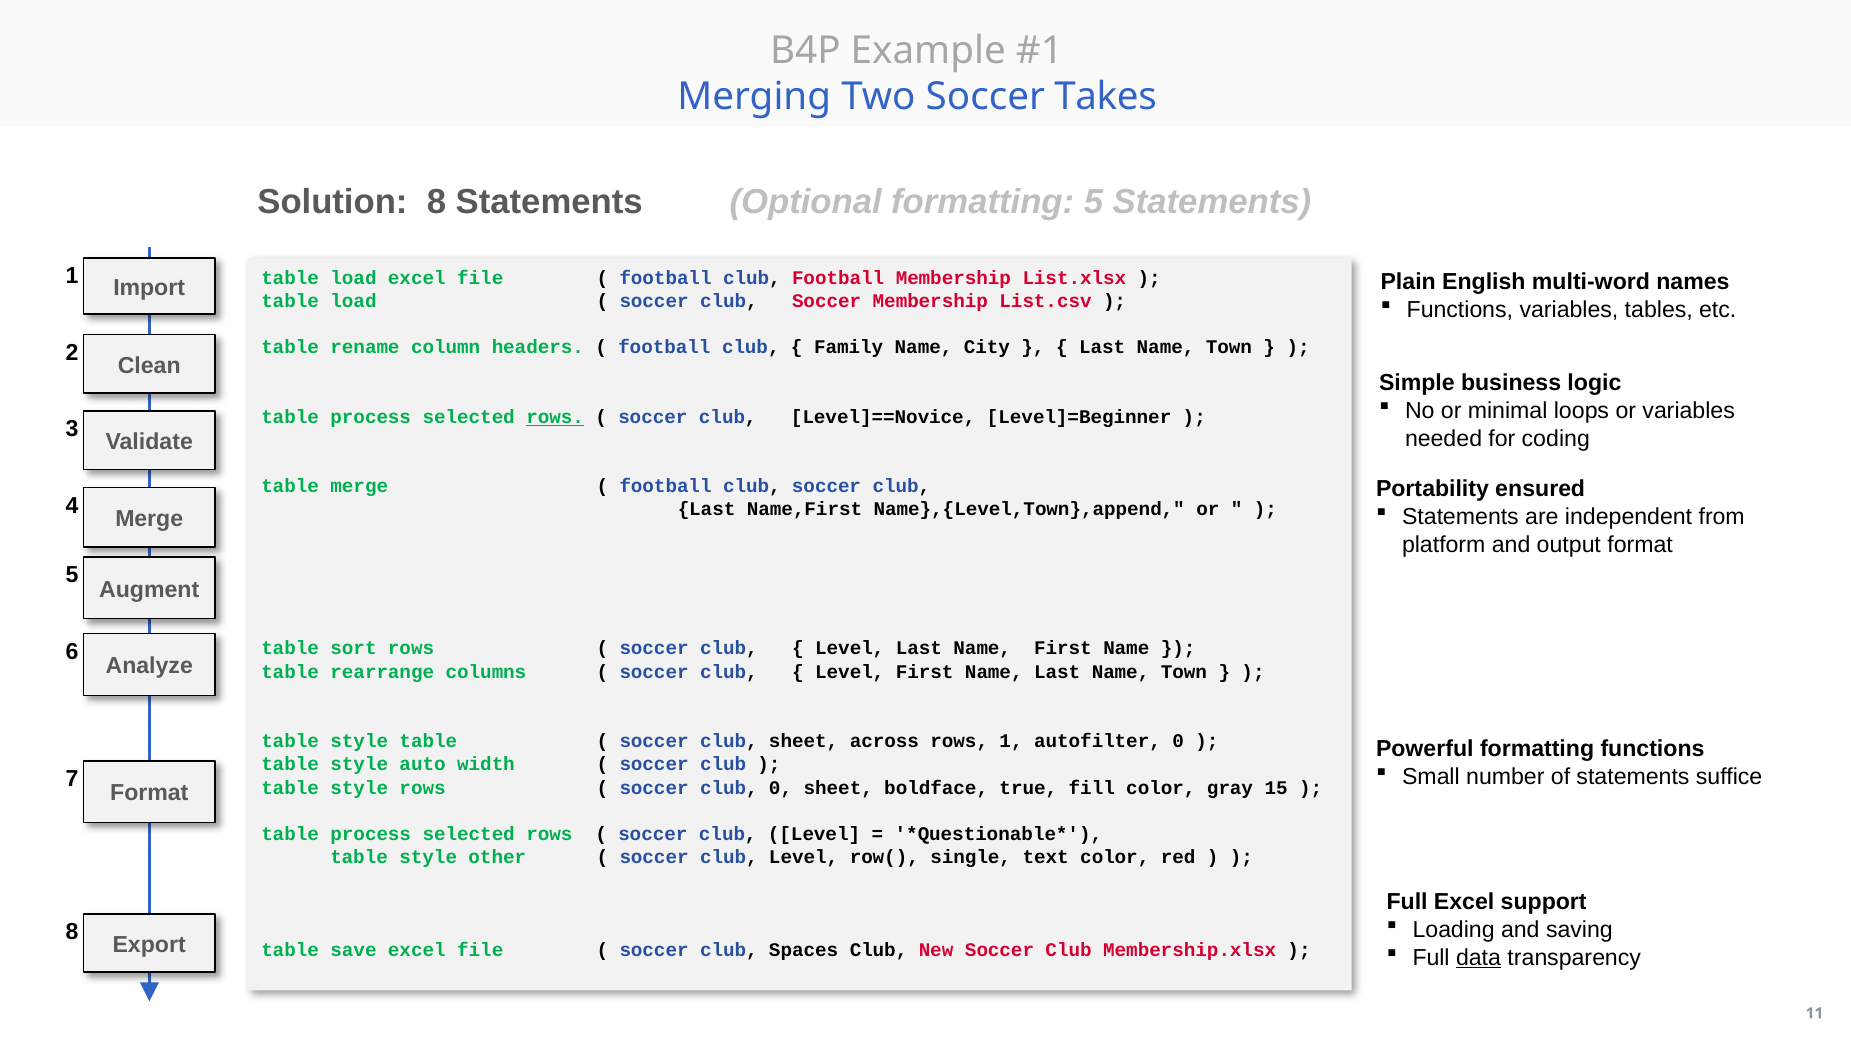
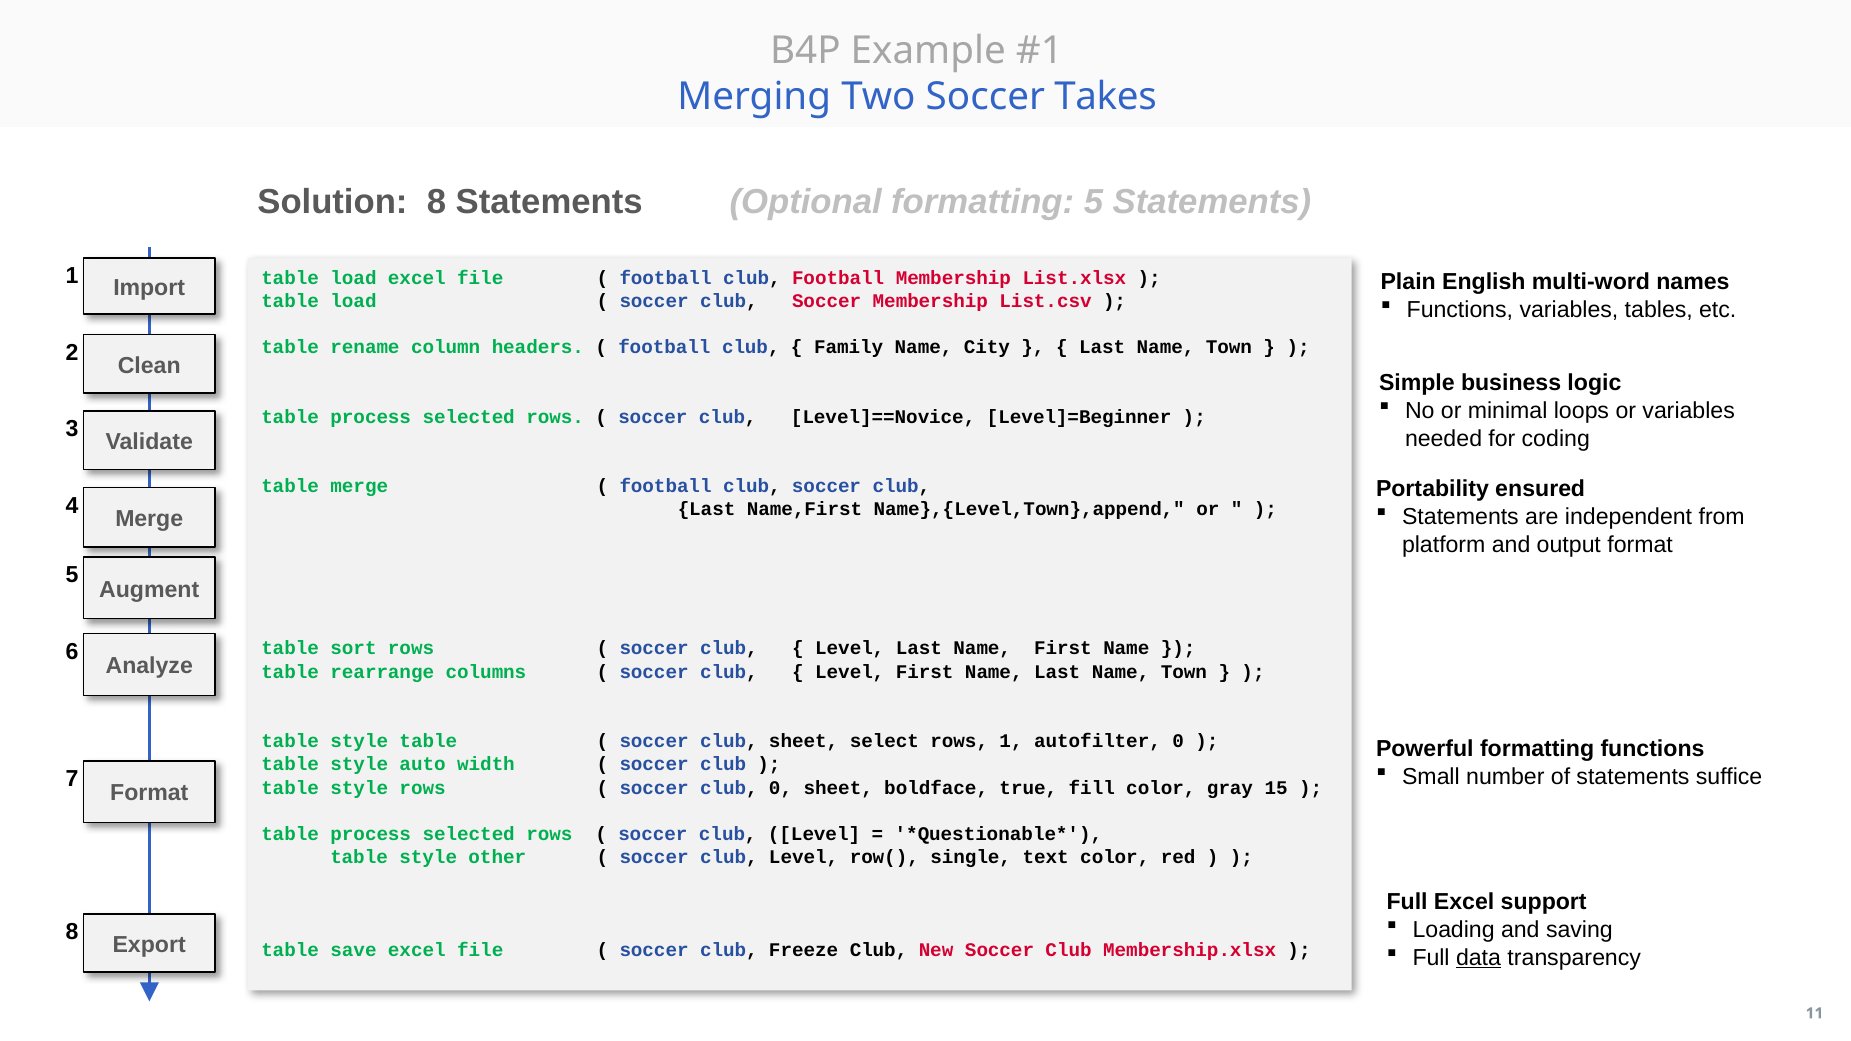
rows underline: present -> none (555, 417)
across: across -> select (884, 741)
Spaces: Spaces -> Freeze (804, 950)
